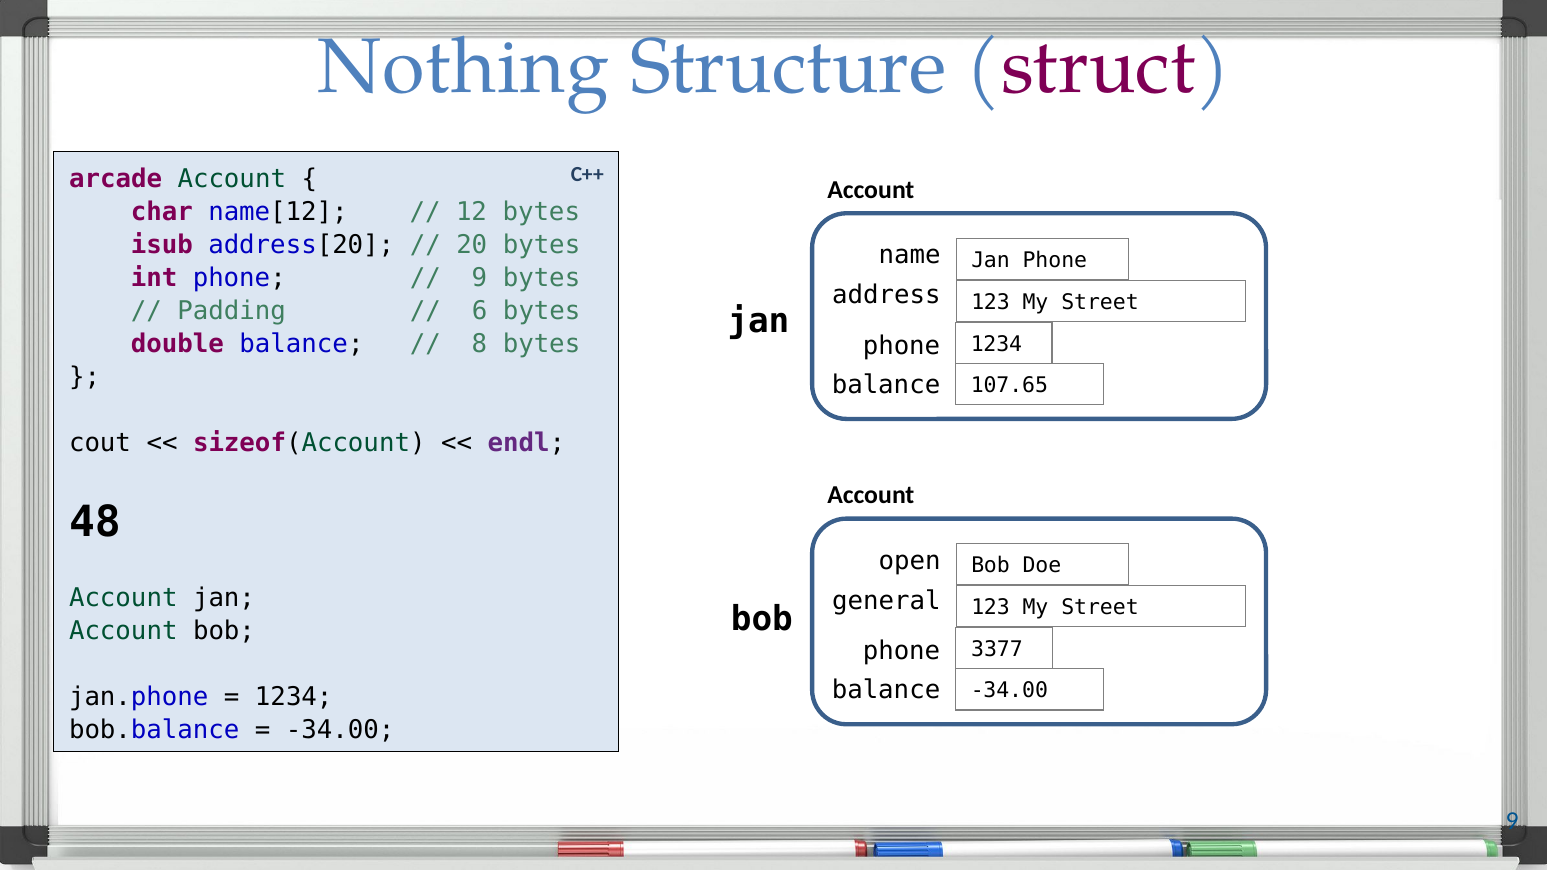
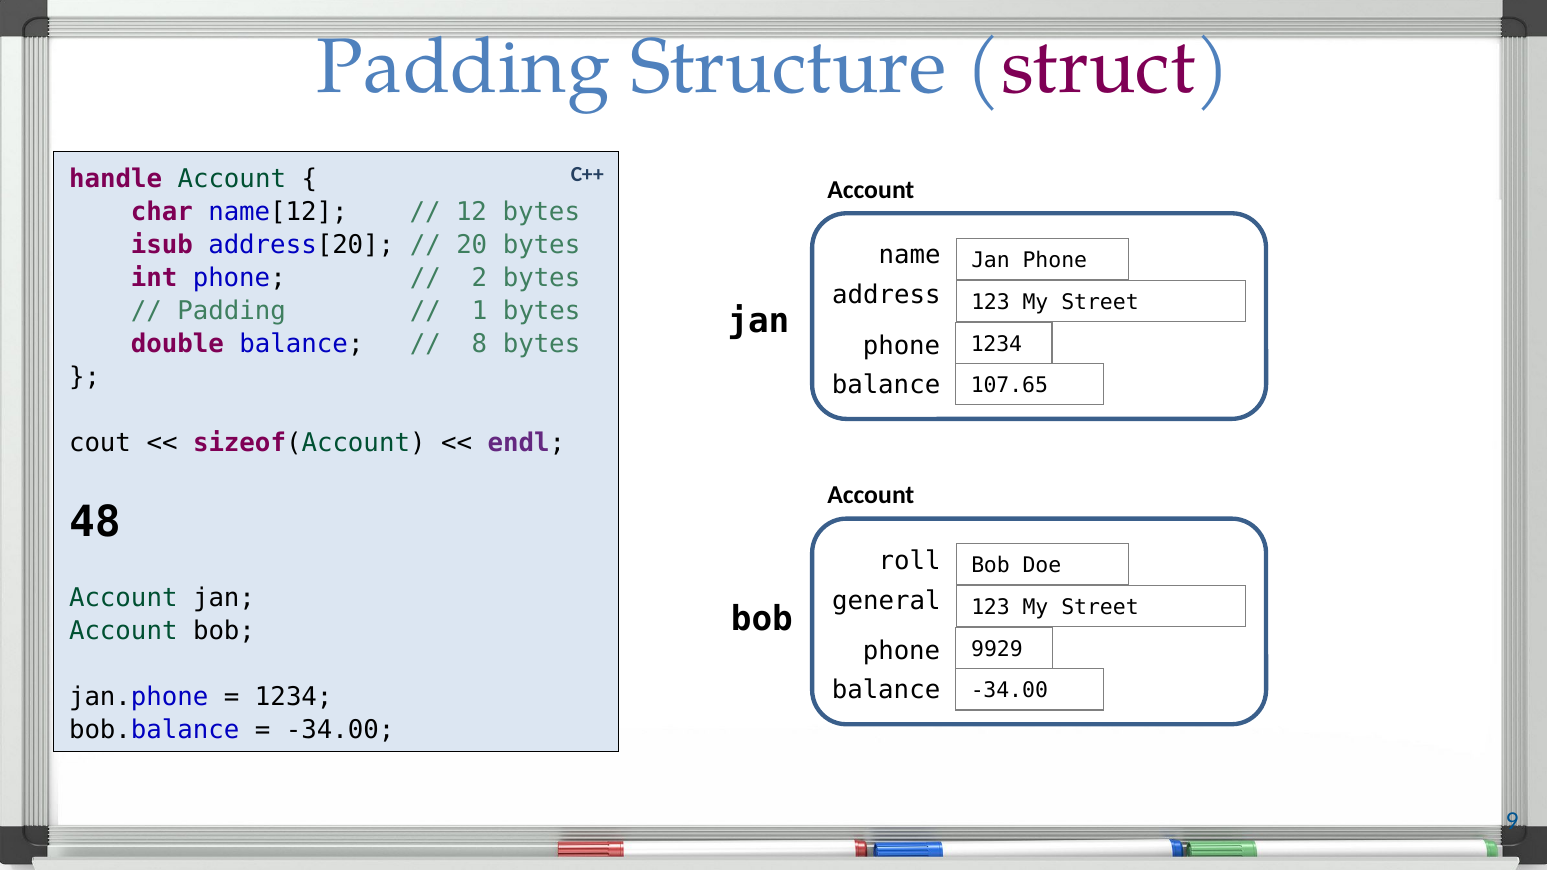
Nothing: Nothing -> Padding (463, 67)
arcade: arcade -> handle (116, 179)
9: 9 -> 2 (479, 278)
6: 6 -> 1 (480, 311)
open: open -> roll (910, 561)
3377: 3377 -> 9929 (997, 650)
